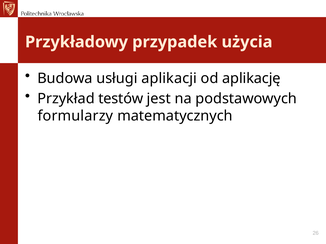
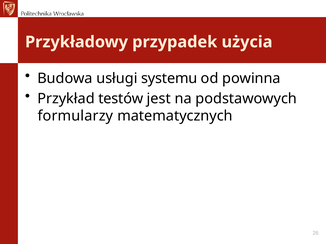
aplikacji: aplikacji -> systemu (169, 78)
aplikację: aplikację -> powinna (251, 78)
